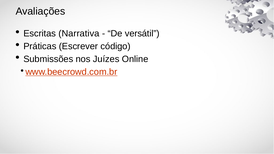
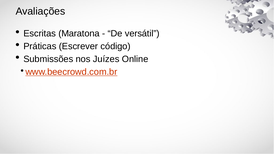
Narrativa: Narrativa -> Maratona (79, 34)
